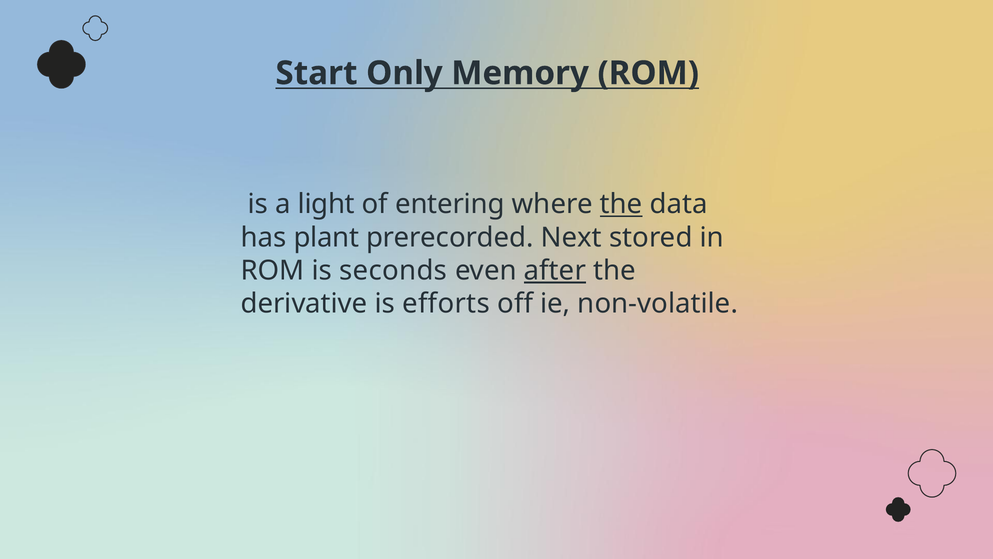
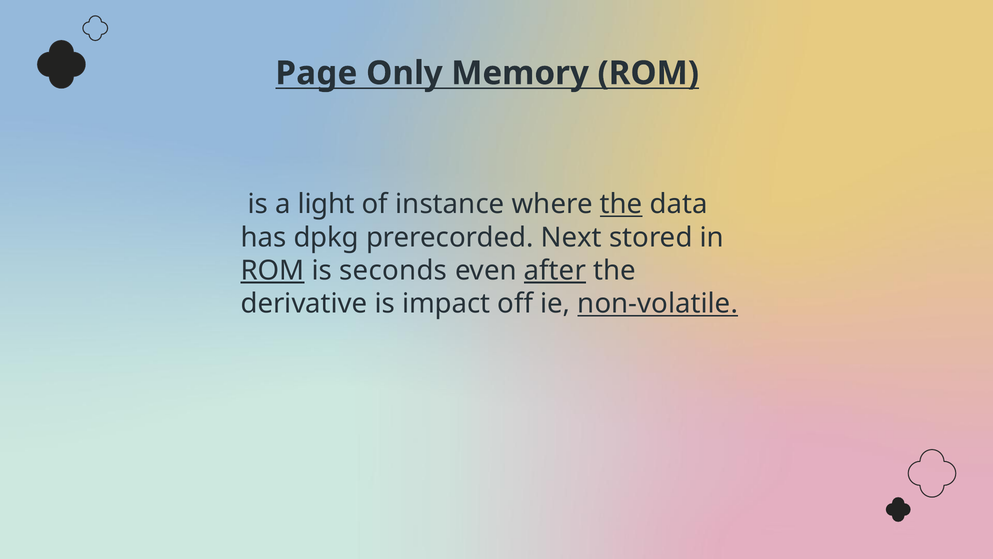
Start: Start -> Page (316, 73)
entering: entering -> instance (450, 204)
plant: plant -> dpkg (326, 237)
ROM underline: none -> present (273, 270)
efforts: efforts -> impact (446, 304)
non-volatile underline: none -> present (658, 304)
